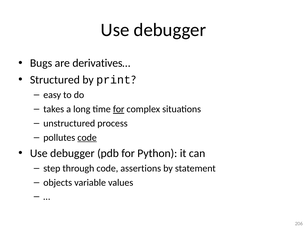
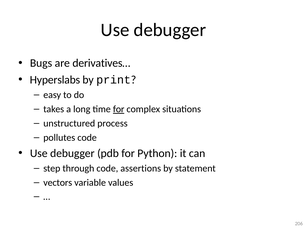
Structured: Structured -> Hyperslabs (55, 80)
code underline: present -> none (87, 137)
objects: objects -> vectors (58, 182)
